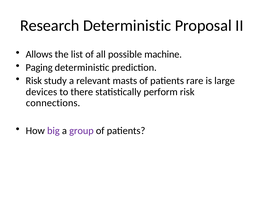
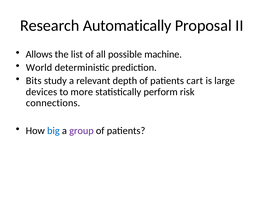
Research Deterministic: Deterministic -> Automatically (127, 26)
Paging: Paging -> World (39, 68)
Risk: Risk -> Bits (34, 81)
masts: masts -> depth (125, 81)
rare: rare -> cart (195, 81)
there: there -> more (82, 92)
big colour: purple -> blue (53, 131)
